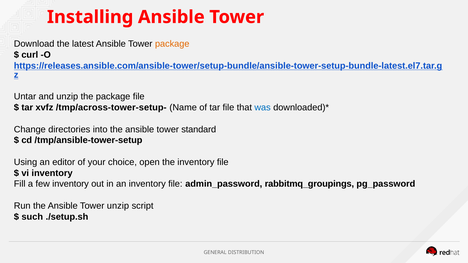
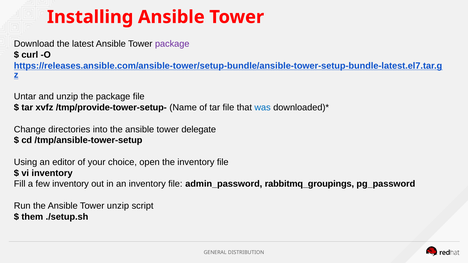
package colour: orange -> purple (172, 44)
/tmp/across-tower-setup-: /tmp/across-tower-setup- -> /tmp/provide-tower-setup- (111, 108)
standard: standard -> delegate (199, 130)
such: such -> them (32, 217)
